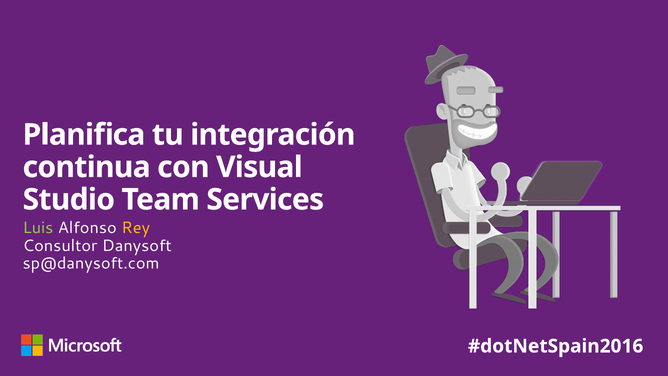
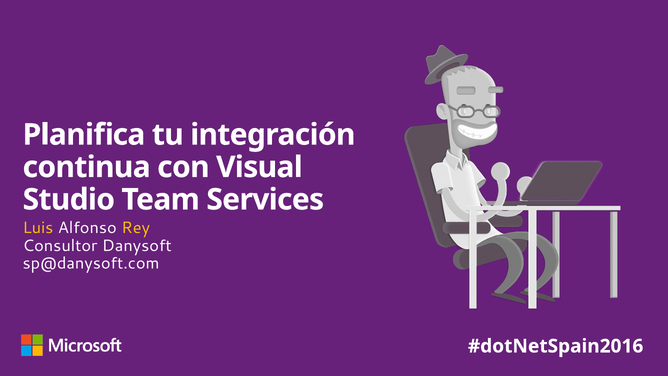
Luis colour: light green -> yellow (38, 228)
